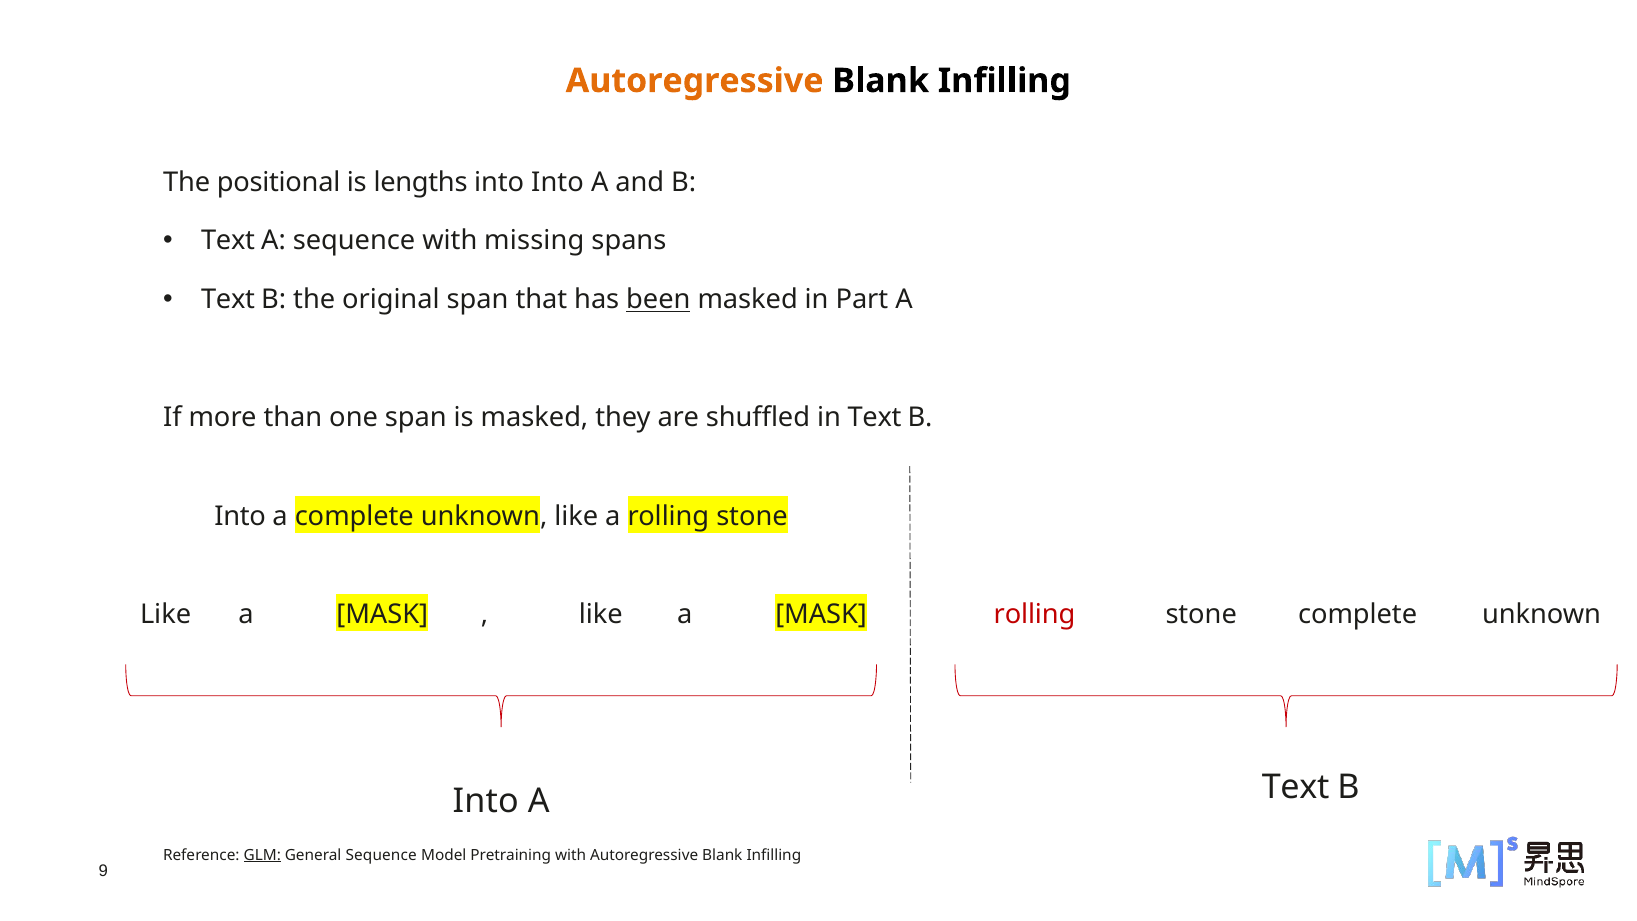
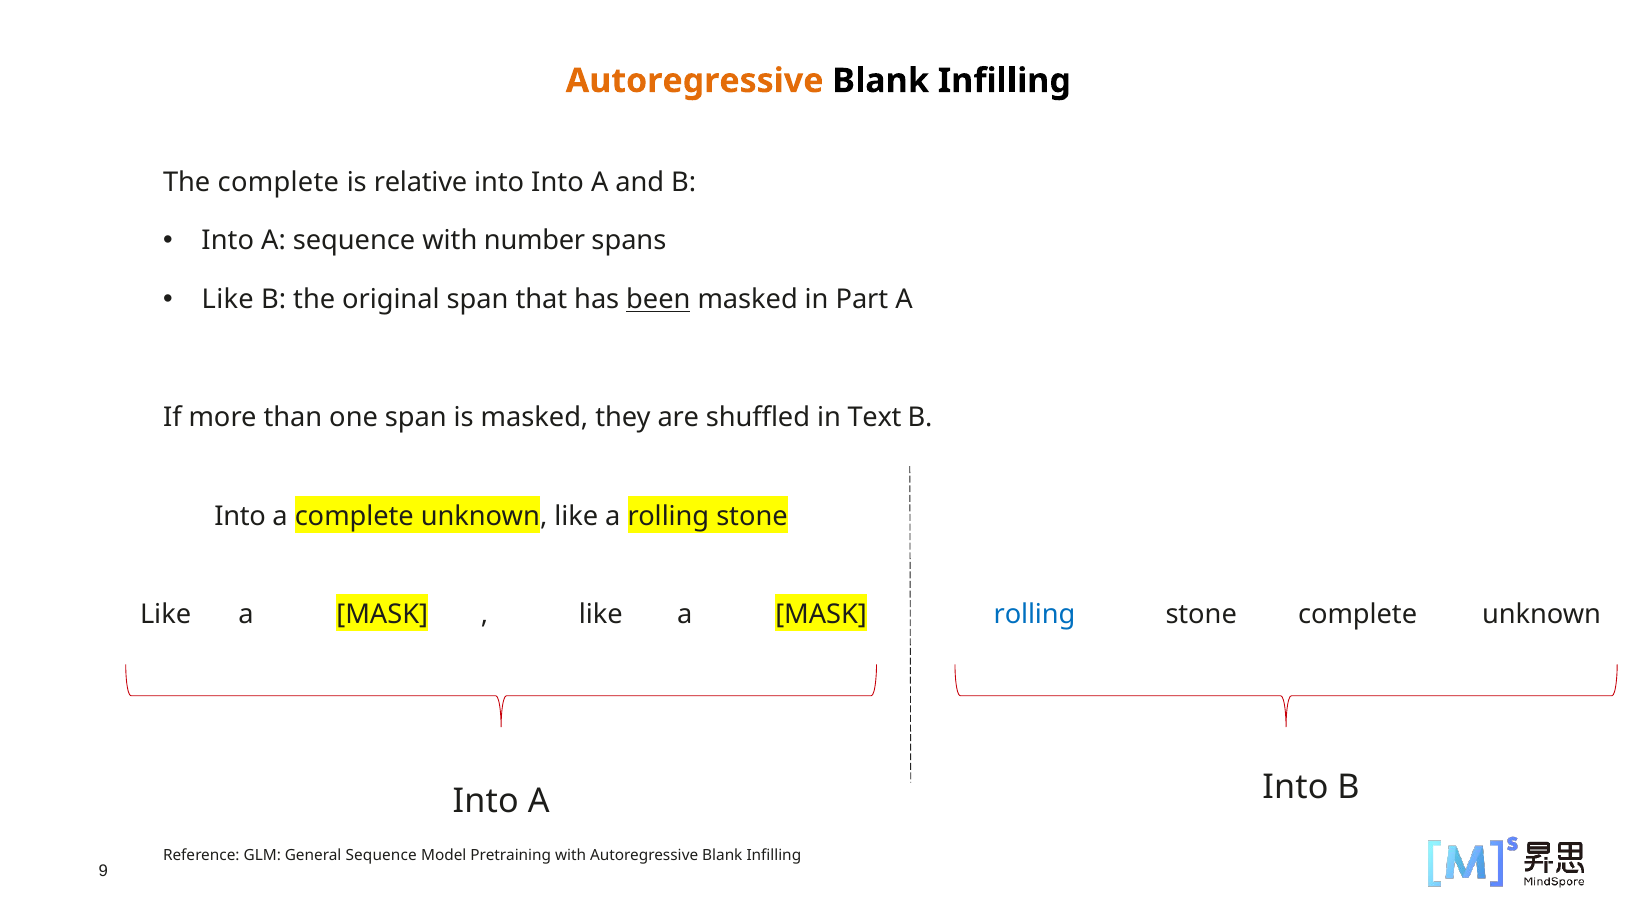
The positional: positional -> complete (278, 182)
lengths: lengths -> relative (421, 182)
Text: Text -> Into (228, 241)
missing: missing -> number (535, 241)
Text: Text -> Like (228, 299)
rolling colour: red -> blue (1035, 614)
Text: Text -> Into (1295, 787)
GLM underline: present -> none (262, 855)
